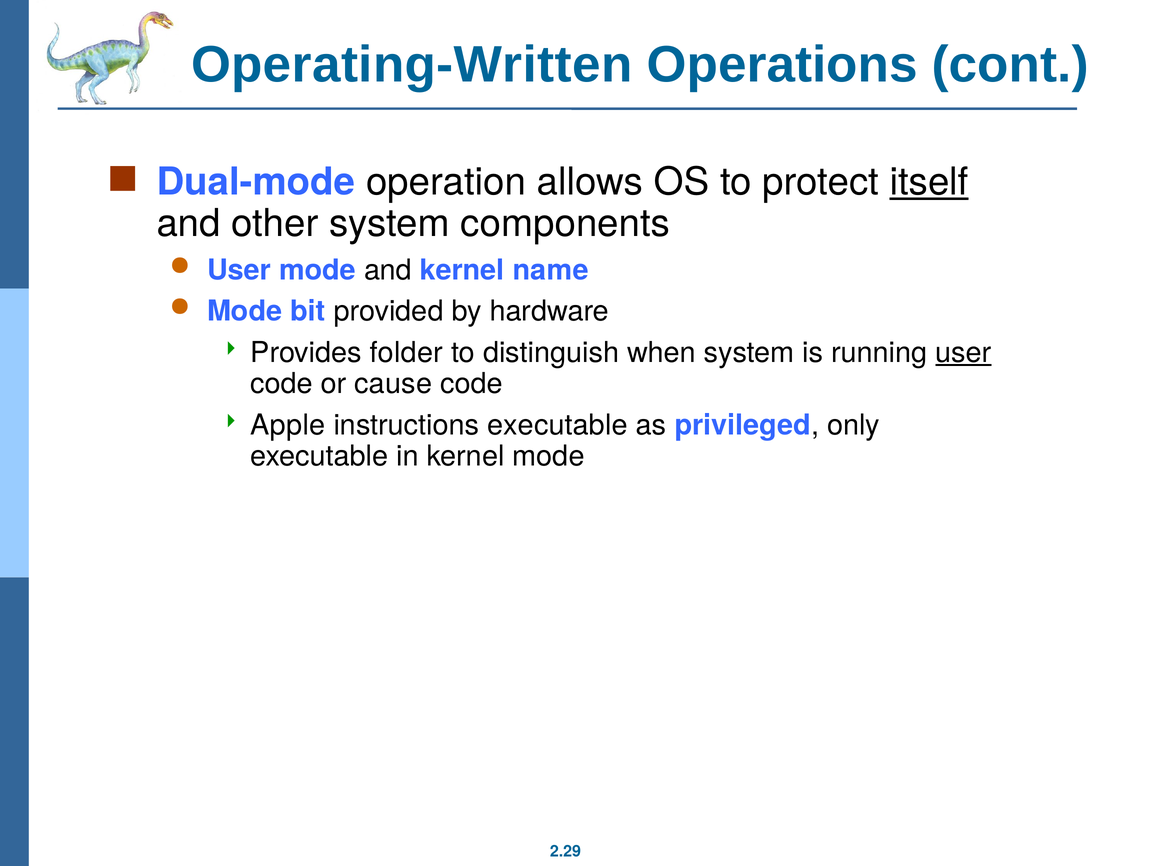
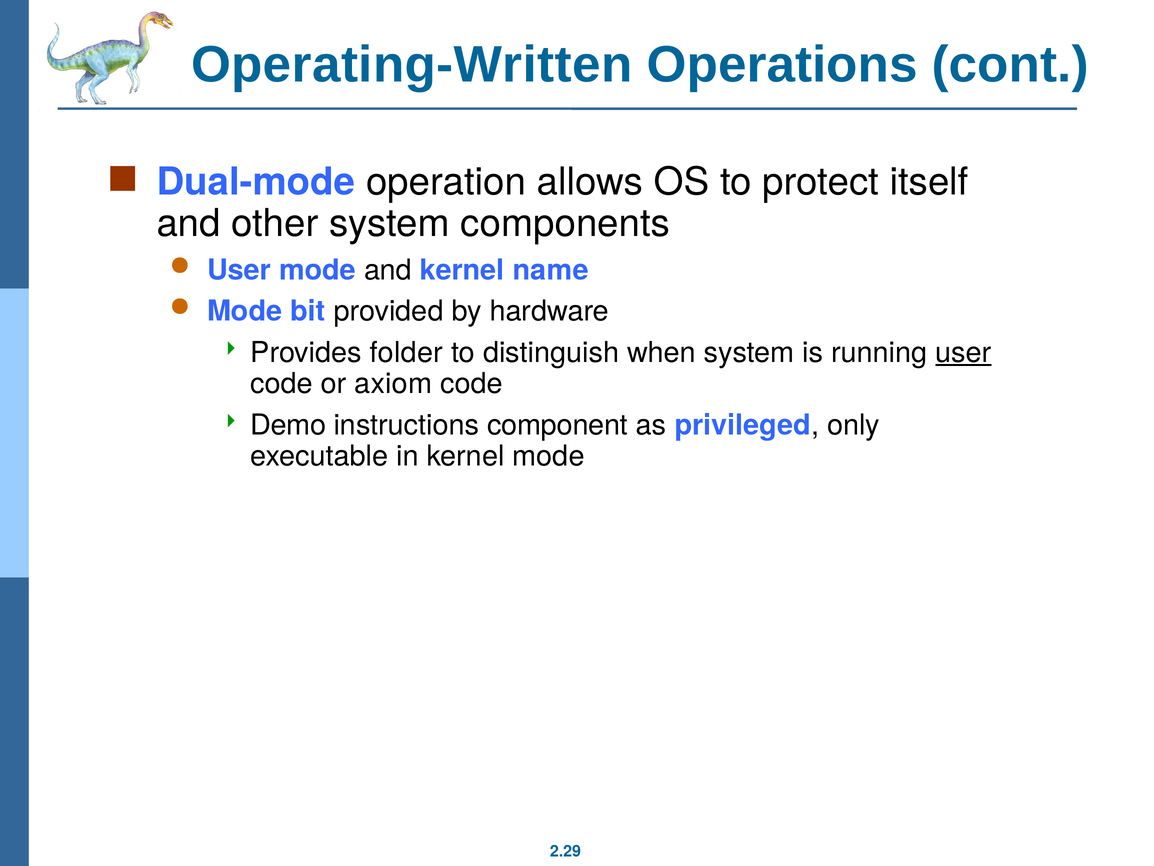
itself underline: present -> none (929, 182)
cause: cause -> axiom (393, 384)
Apple: Apple -> Demo (288, 425)
instructions executable: executable -> component (558, 425)
